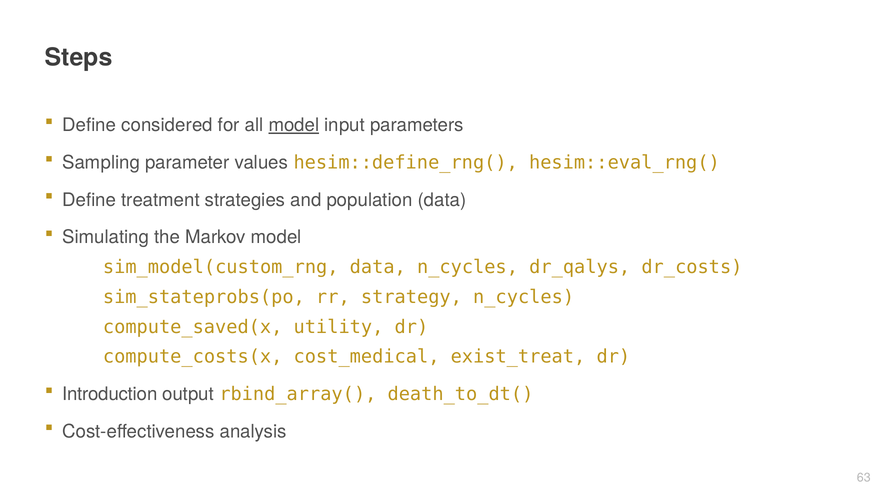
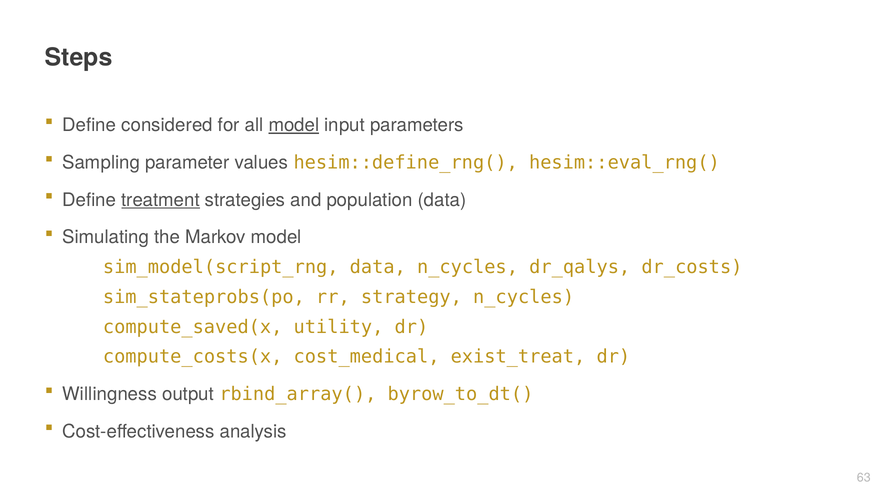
treatment underline: none -> present (161, 200)
sim_model(custom_rng: sim_model(custom_rng -> sim_model(script_rng (221, 267)
Introduction: Introduction -> Willingness (110, 394)
death_to_dt(: death_to_dt( -> byrow_to_dt( (460, 394)
